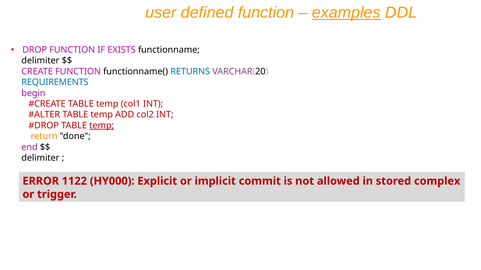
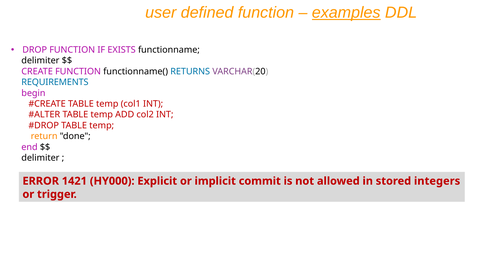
temp underline: present -> none (102, 126)
1122: 1122 -> 1421 (74, 181)
complex: complex -> integers (437, 181)
